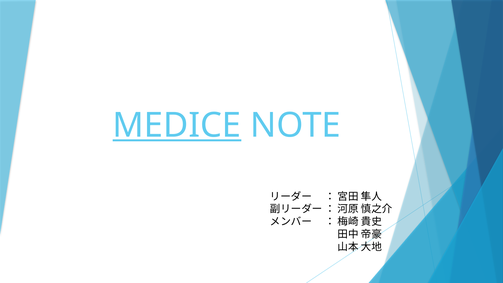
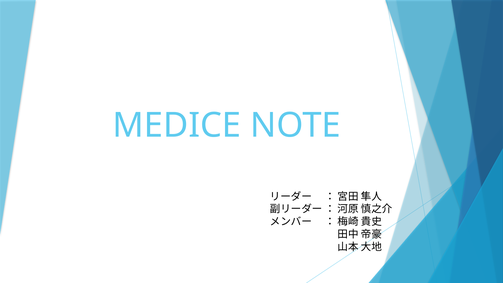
MEDICE underline: present -> none (177, 125)
